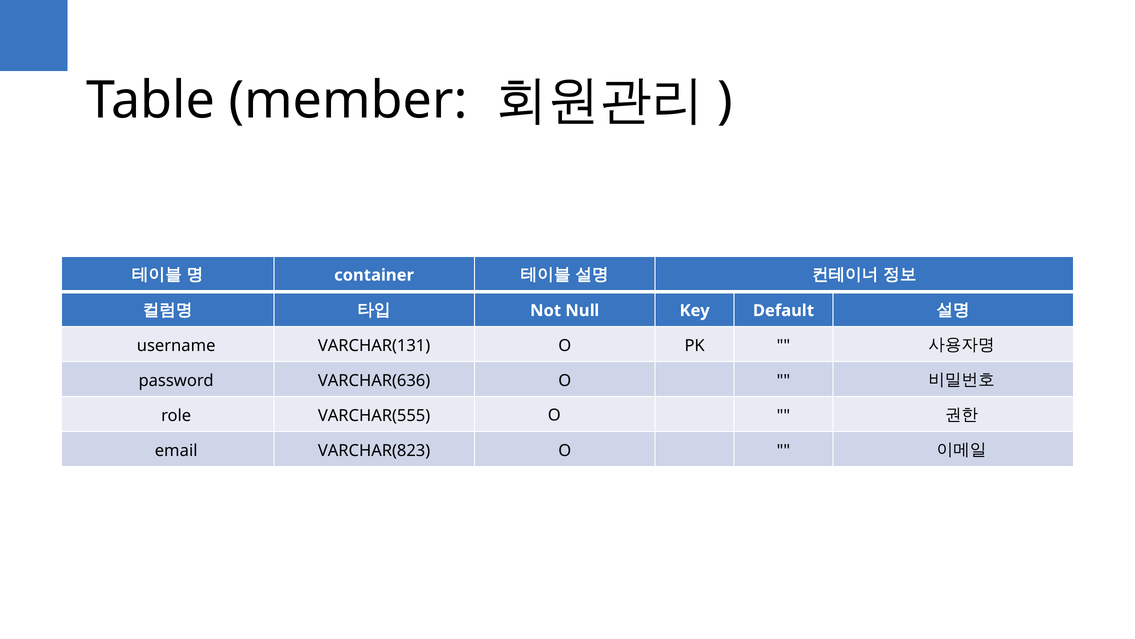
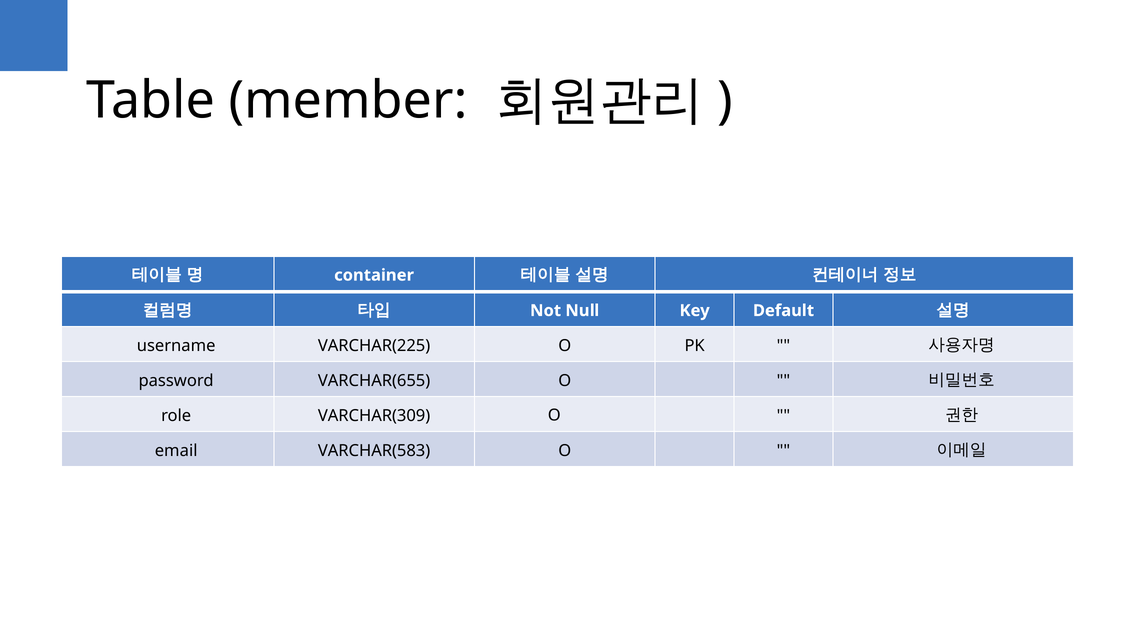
VARCHAR(131: VARCHAR(131 -> VARCHAR(225 (374, 345)
VARCHAR(636: VARCHAR(636 -> VARCHAR(655 (374, 380)
VARCHAR(555: VARCHAR(555 -> VARCHAR(309 (374, 415)
VARCHAR(823: VARCHAR(823 -> VARCHAR(583 (374, 450)
